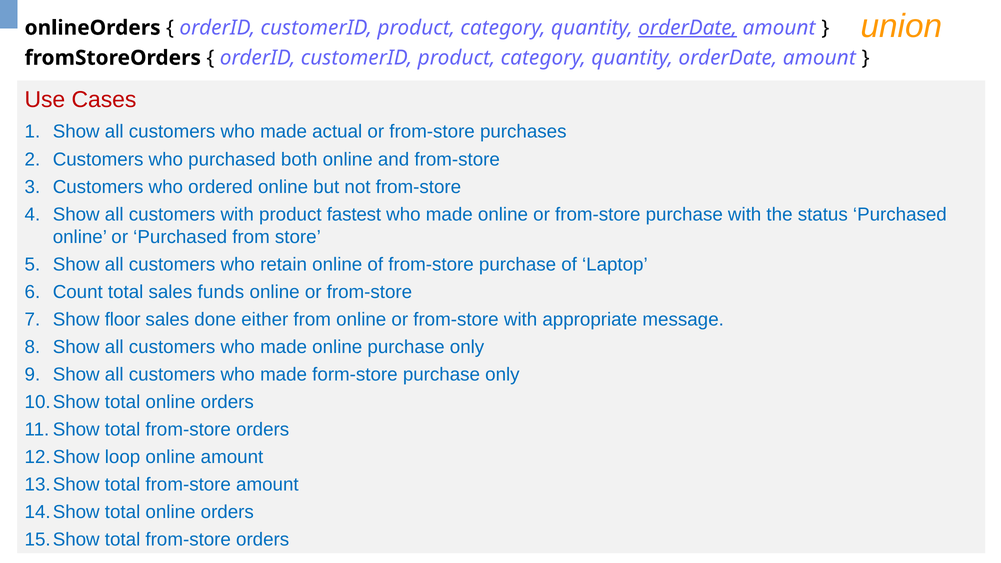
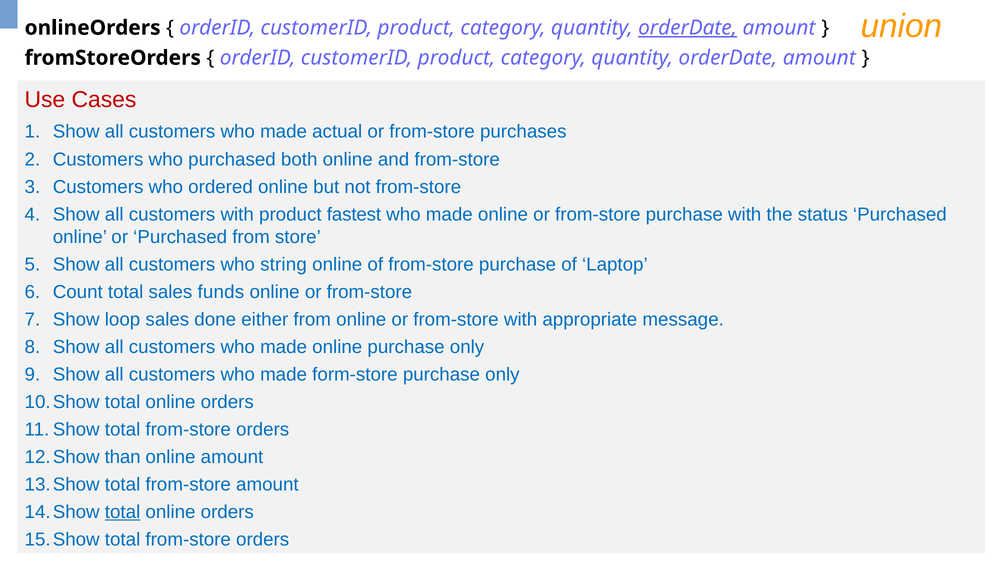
retain: retain -> string (283, 264)
floor: floor -> loop (123, 319)
loop: loop -> than (123, 457)
total underline: none -> present (123, 512)
